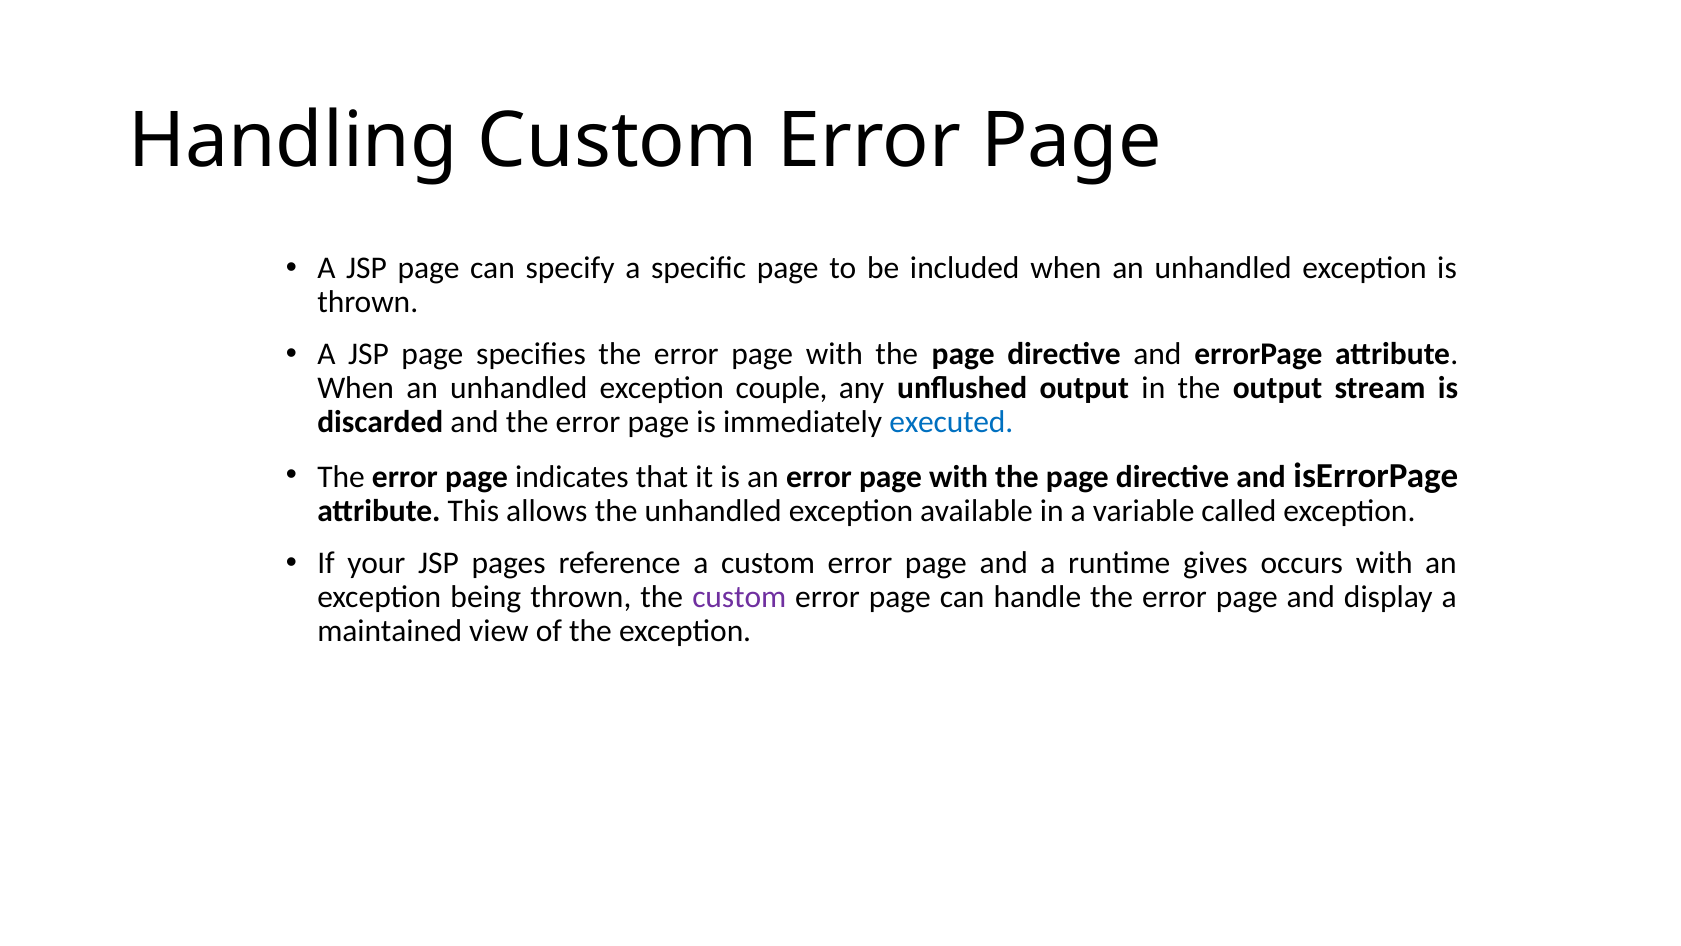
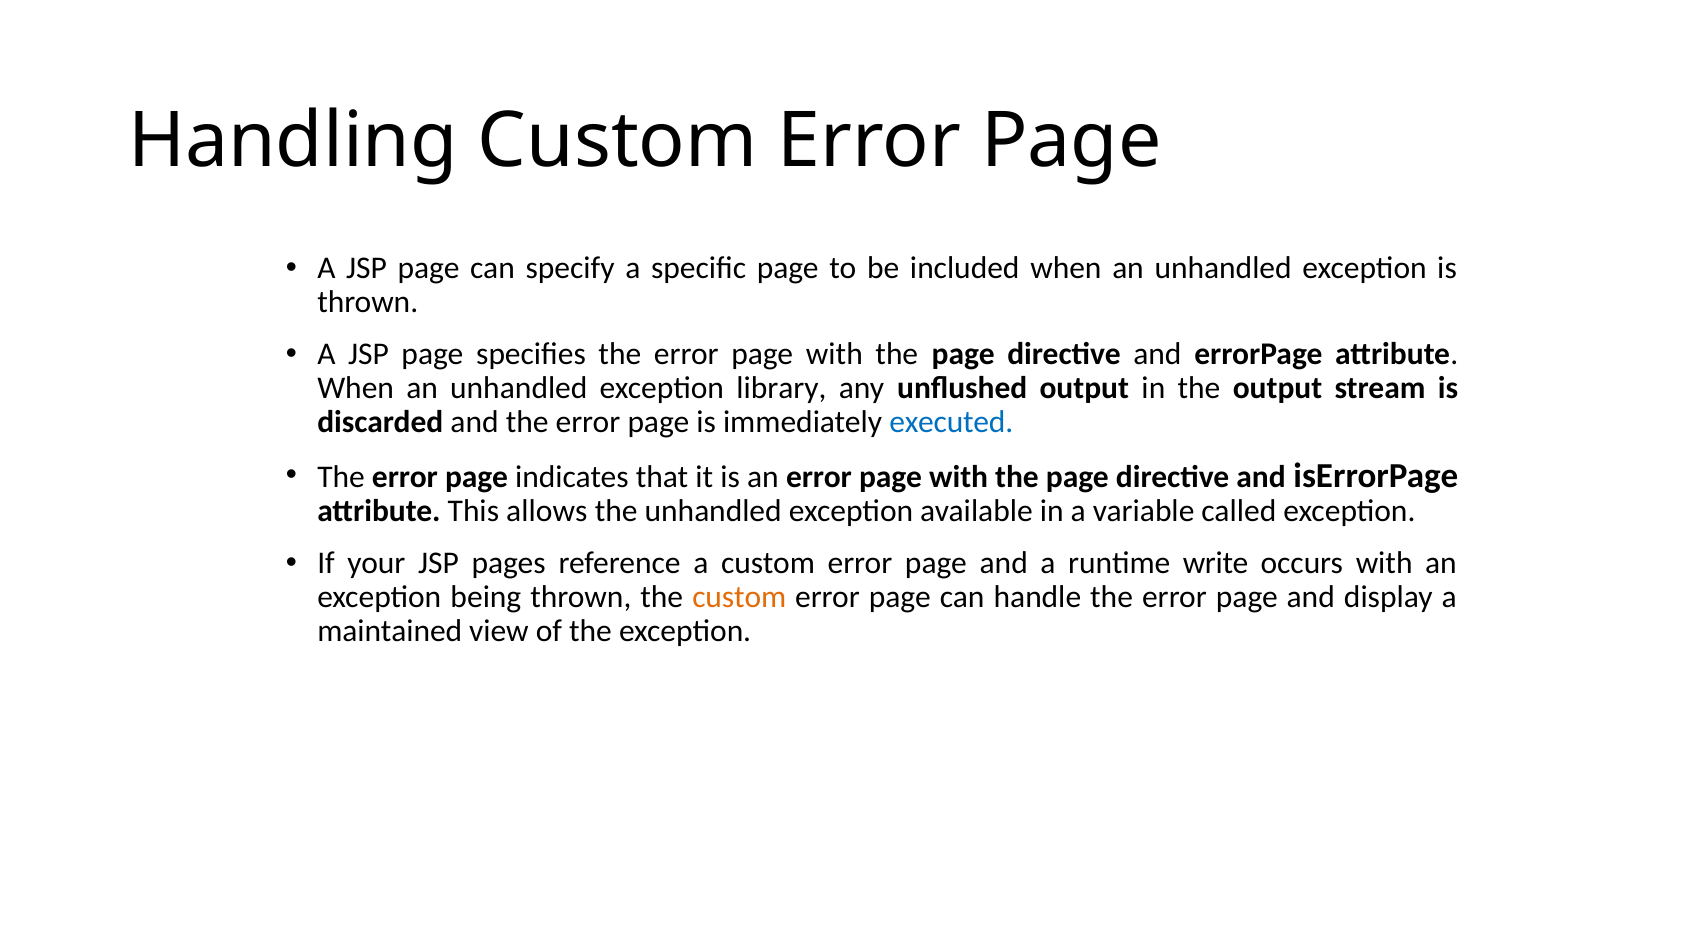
couple: couple -> library (781, 388)
gives: gives -> write (1216, 563)
custom colour: purple -> orange (739, 597)
